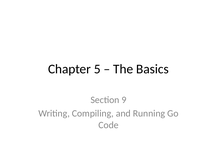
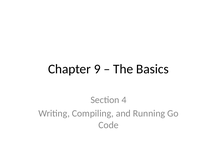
5: 5 -> 9 (97, 69)
9: 9 -> 4 (124, 100)
